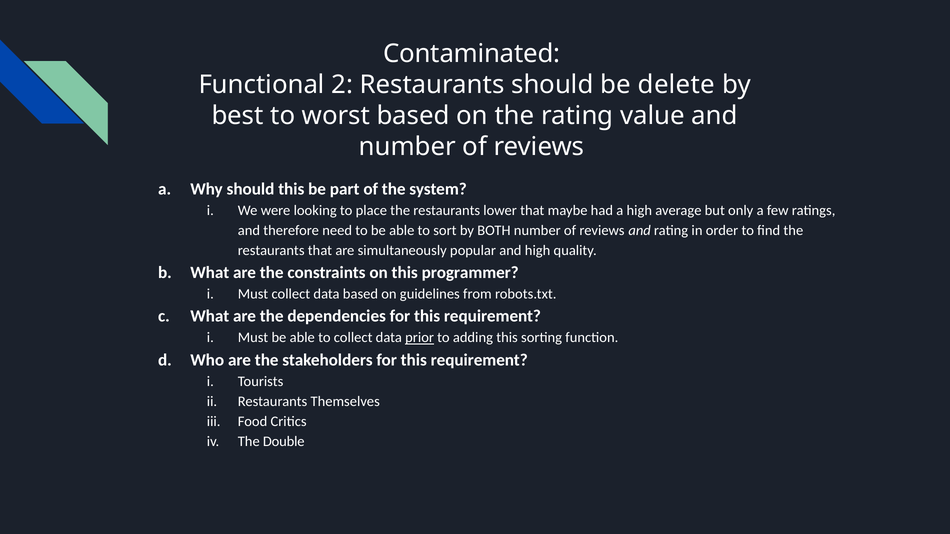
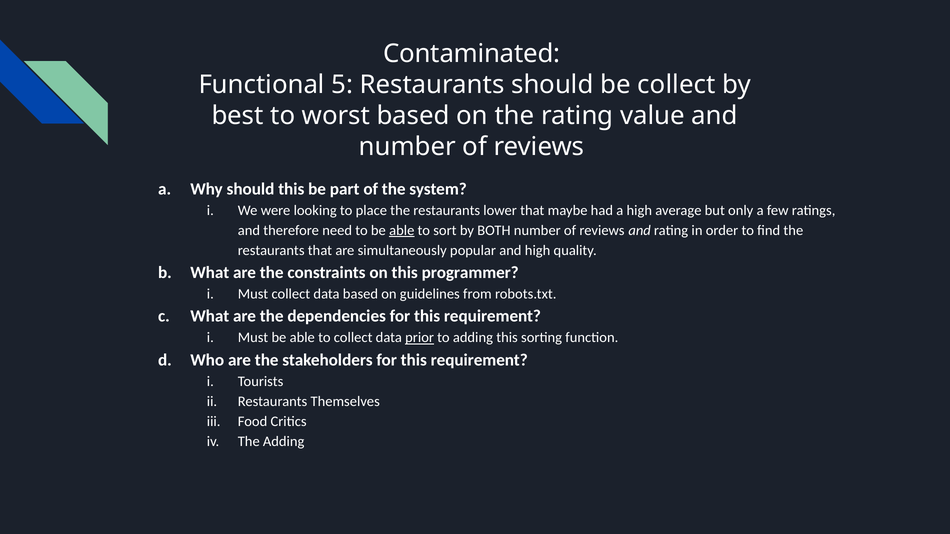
2: 2 -> 5 (342, 85)
be delete: delete -> collect (676, 85)
able underline: none -> present (402, 231)
The Double: Double -> Adding (284, 442)
